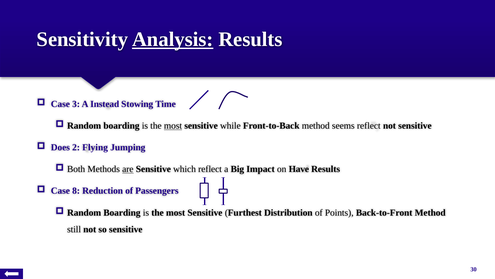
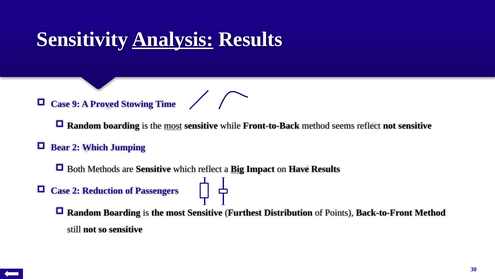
3: 3 -> 9 (76, 104)
Instead: Instead -> Proved (105, 104)
Does: Does -> Bear (60, 147)
2 Flying: Flying -> Which (95, 147)
are underline: present -> none (128, 169)
Big underline: none -> present (237, 169)
Case 8: 8 -> 2 (76, 191)
